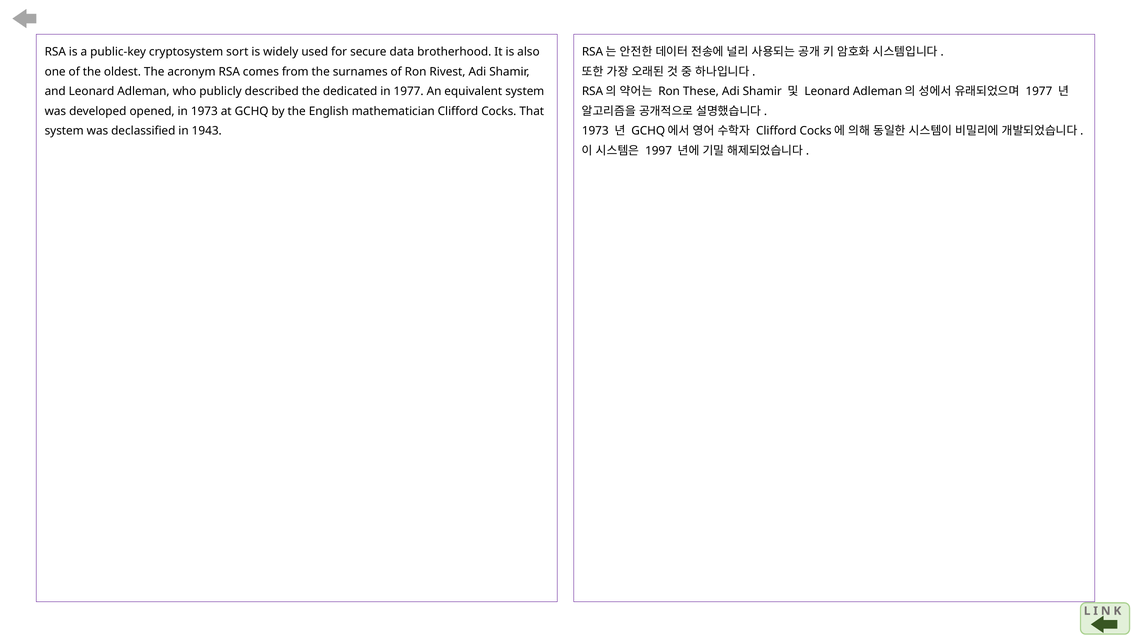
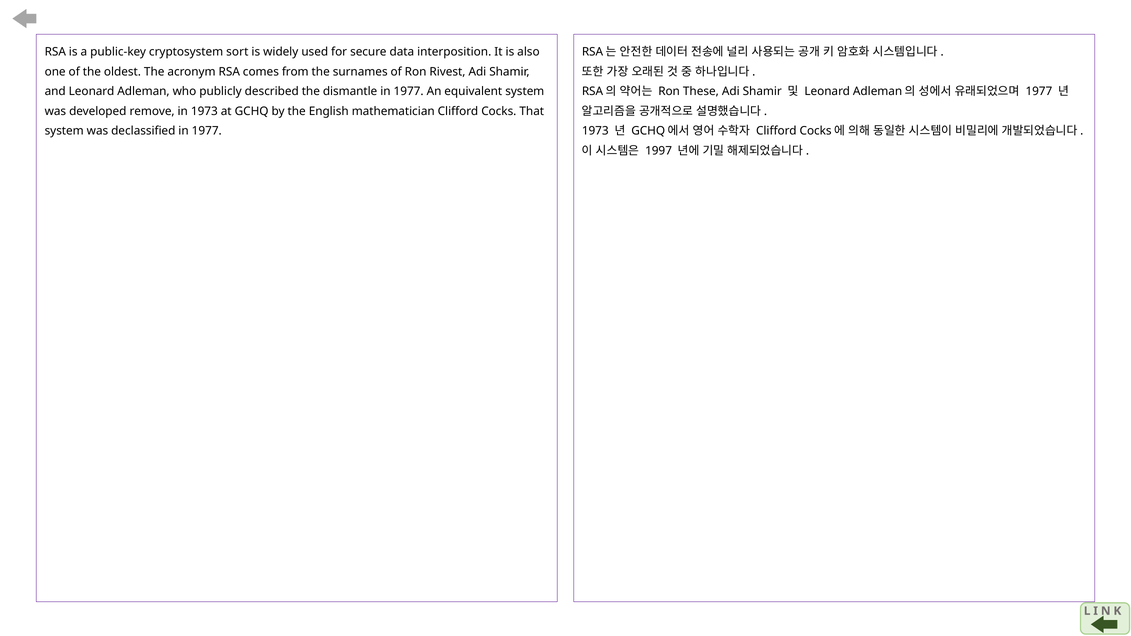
brotherhood: brotherhood -> interposition (454, 52)
dedicated: dedicated -> dismantle (350, 92)
opened: opened -> remove (152, 111)
declassified in 1943: 1943 -> 1977 (207, 131)
